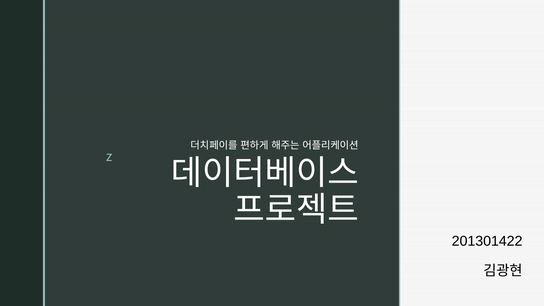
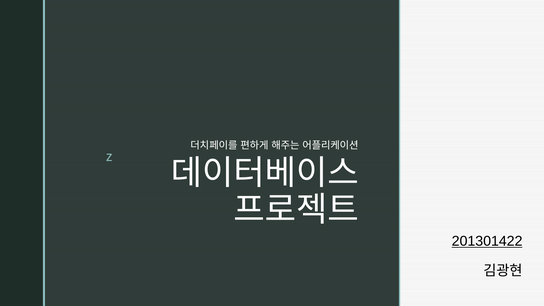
201301422 underline: none -> present (487, 241)
